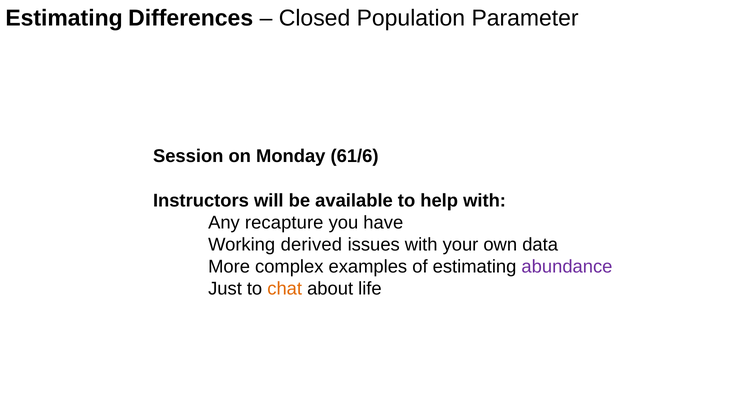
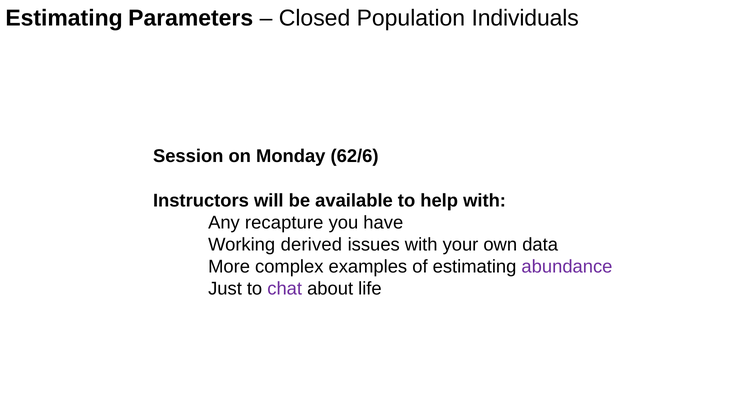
Differences: Differences -> Parameters (191, 18)
Parameter: Parameter -> Individuals (525, 18)
61/6: 61/6 -> 62/6 (355, 156)
chat colour: orange -> purple (285, 288)
